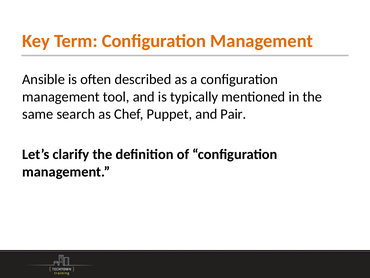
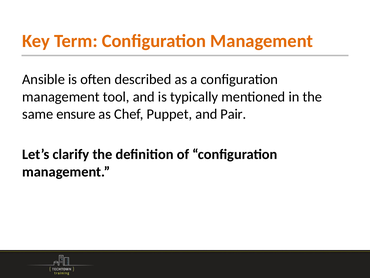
search: search -> ensure (76, 114)
